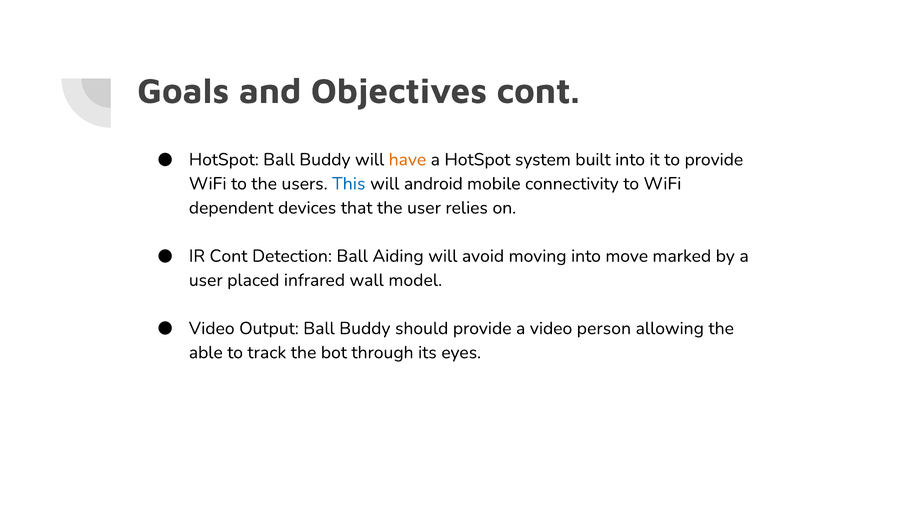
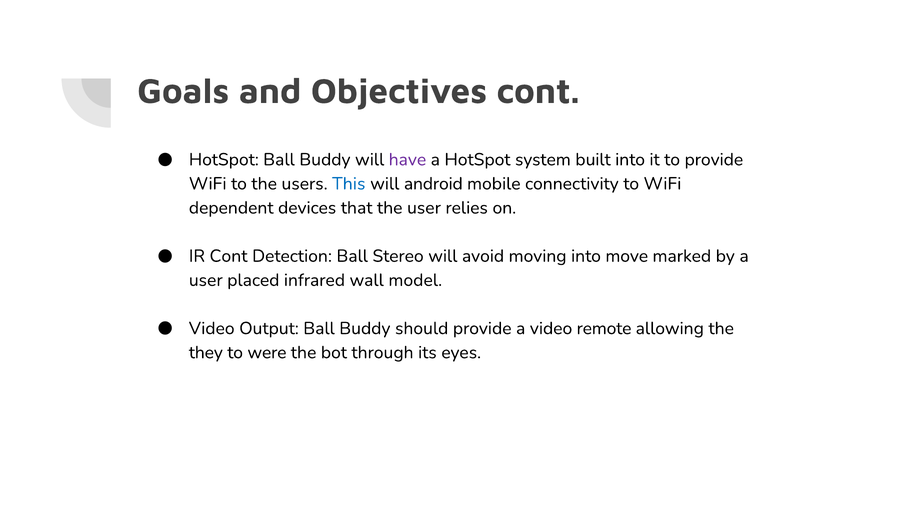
have colour: orange -> purple (407, 160)
Aiding: Aiding -> Stereo (398, 256)
person: person -> remote (604, 329)
able: able -> they (206, 353)
track: track -> were (267, 353)
